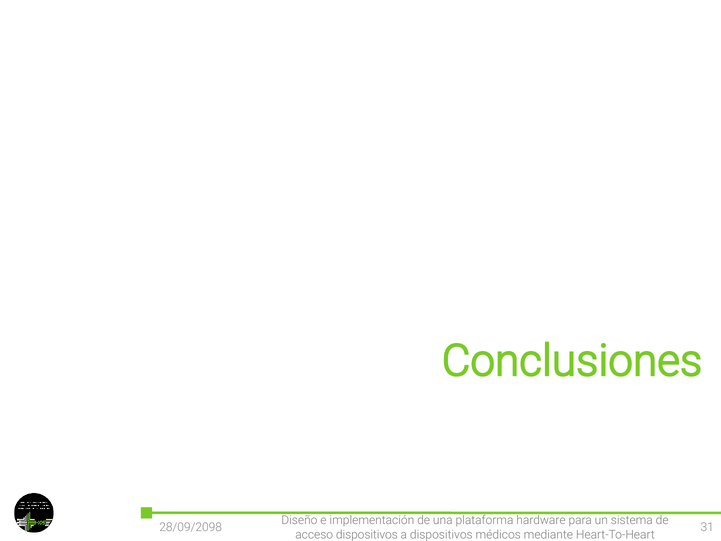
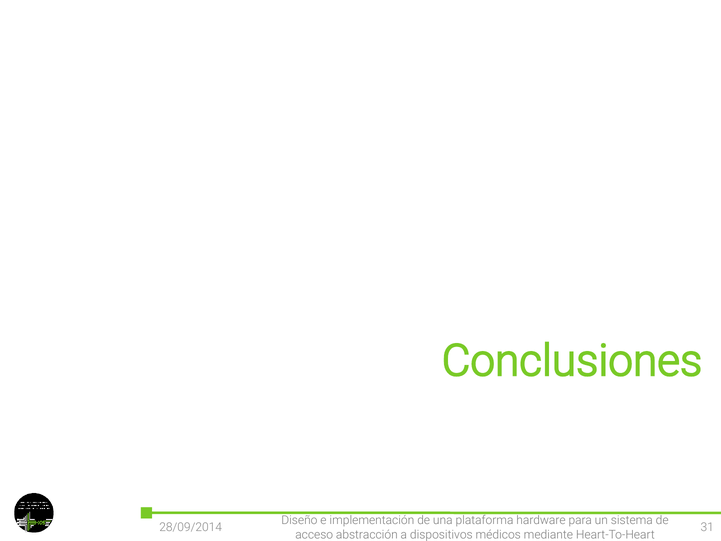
28/09/2098: 28/09/2098 -> 28/09/2014 (191, 527)
acceso dispositivos: dispositivos -> abstracción (367, 534)
